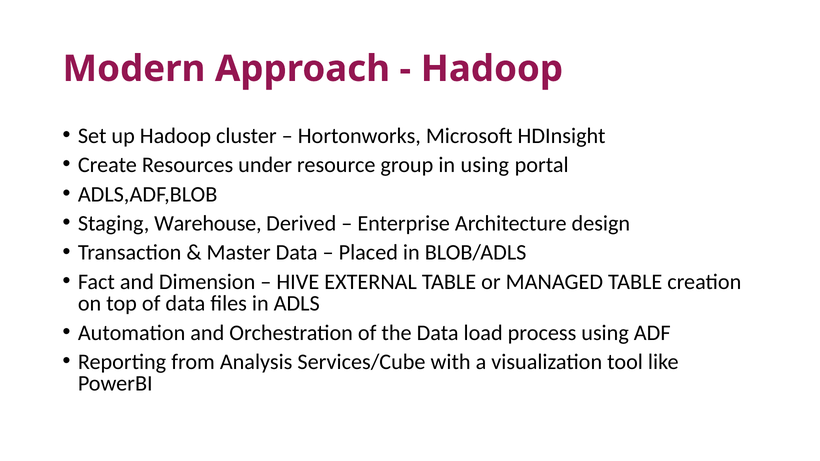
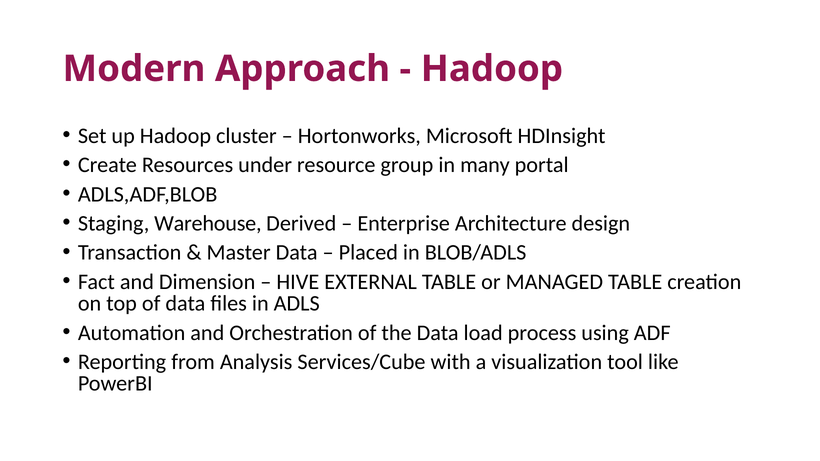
in using: using -> many (485, 165)
